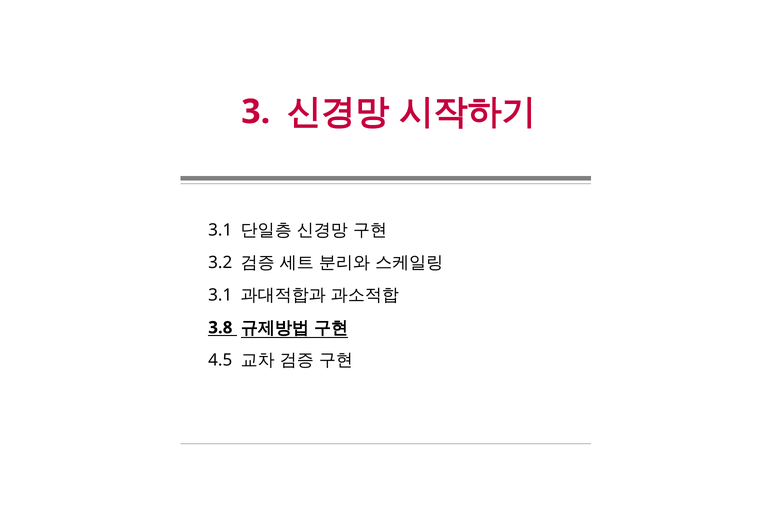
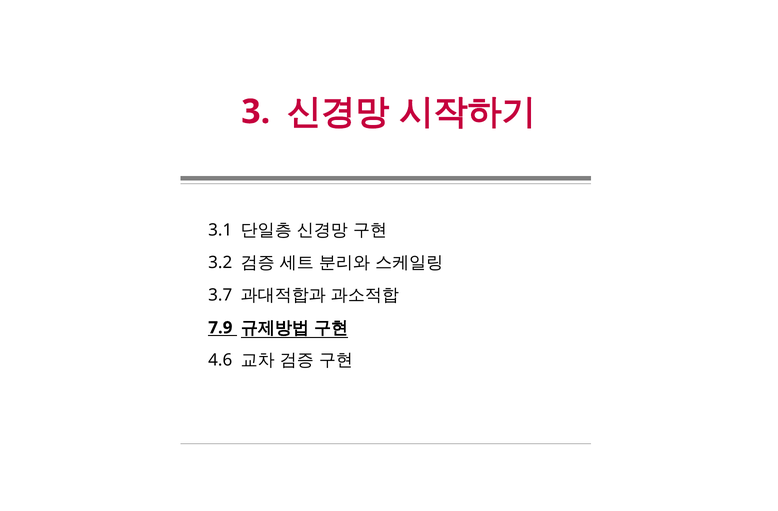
3.1: 3.1 -> 3.7 (220, 295)
3.8: 3.8 -> 7.9 (220, 328)
4.5: 4.5 -> 4.6 (220, 360)
